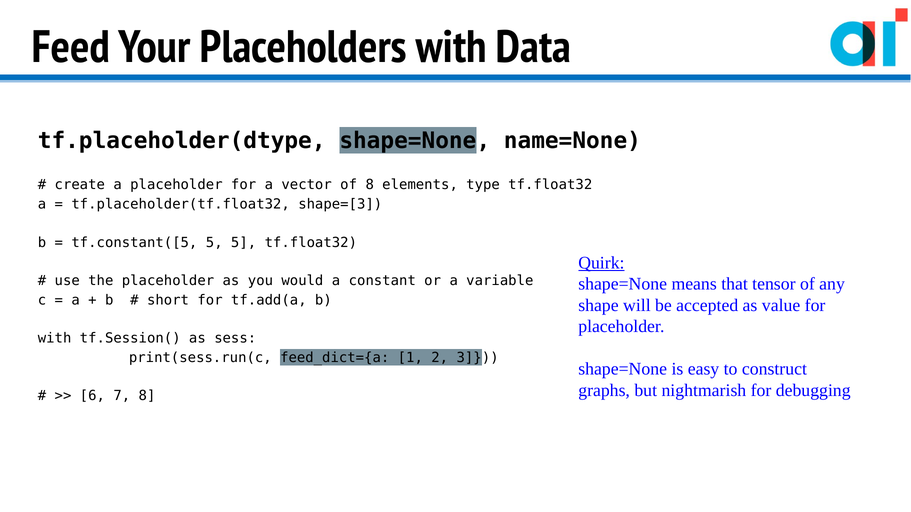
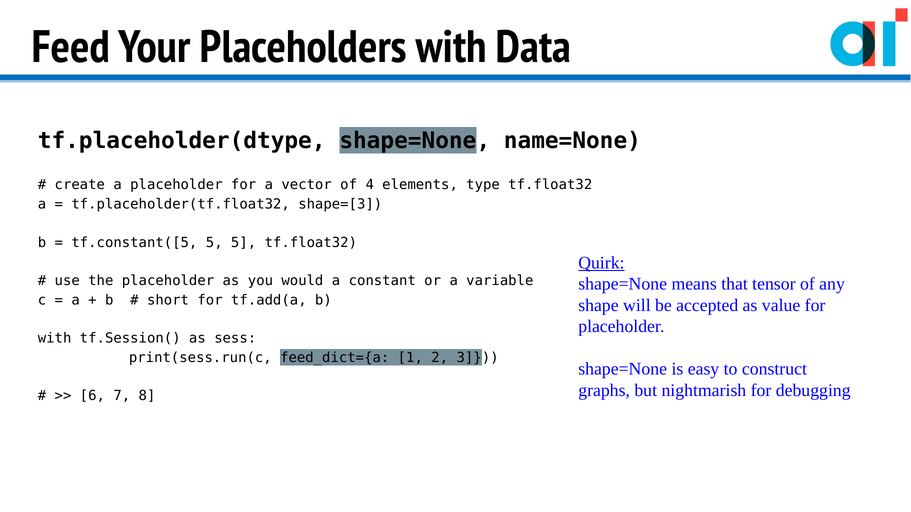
of 8: 8 -> 4 (370, 185)
